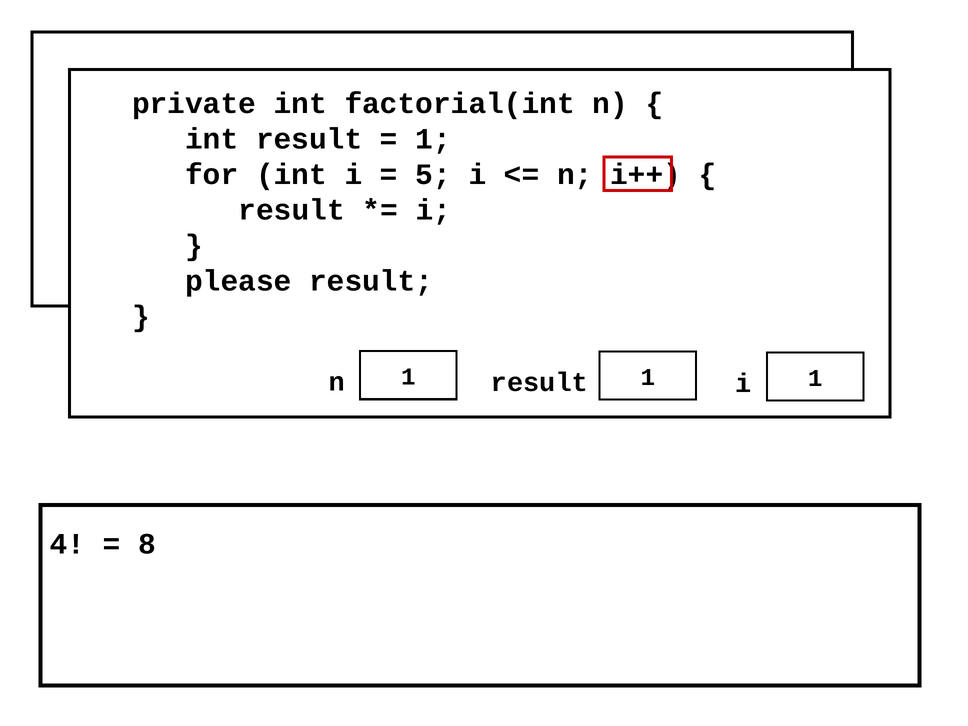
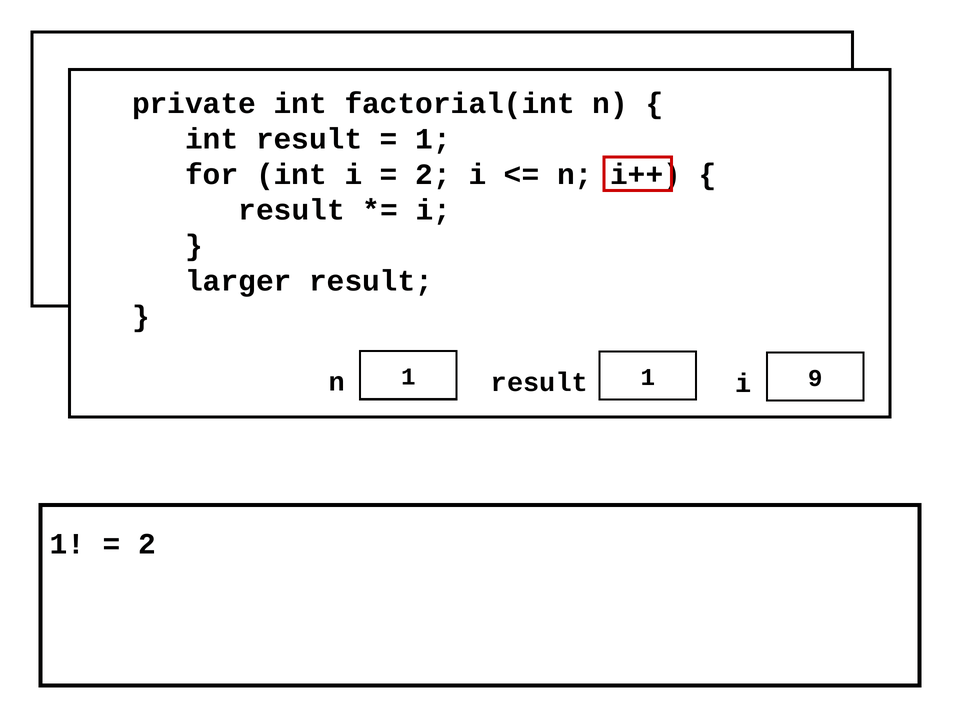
5: 5 -> 2 (433, 175)
please: please -> larger (238, 281)
n 1: 1 -> 9 (815, 378)
4: 4 -> 1 (68, 544)
8: 8 -> 2 (147, 544)
